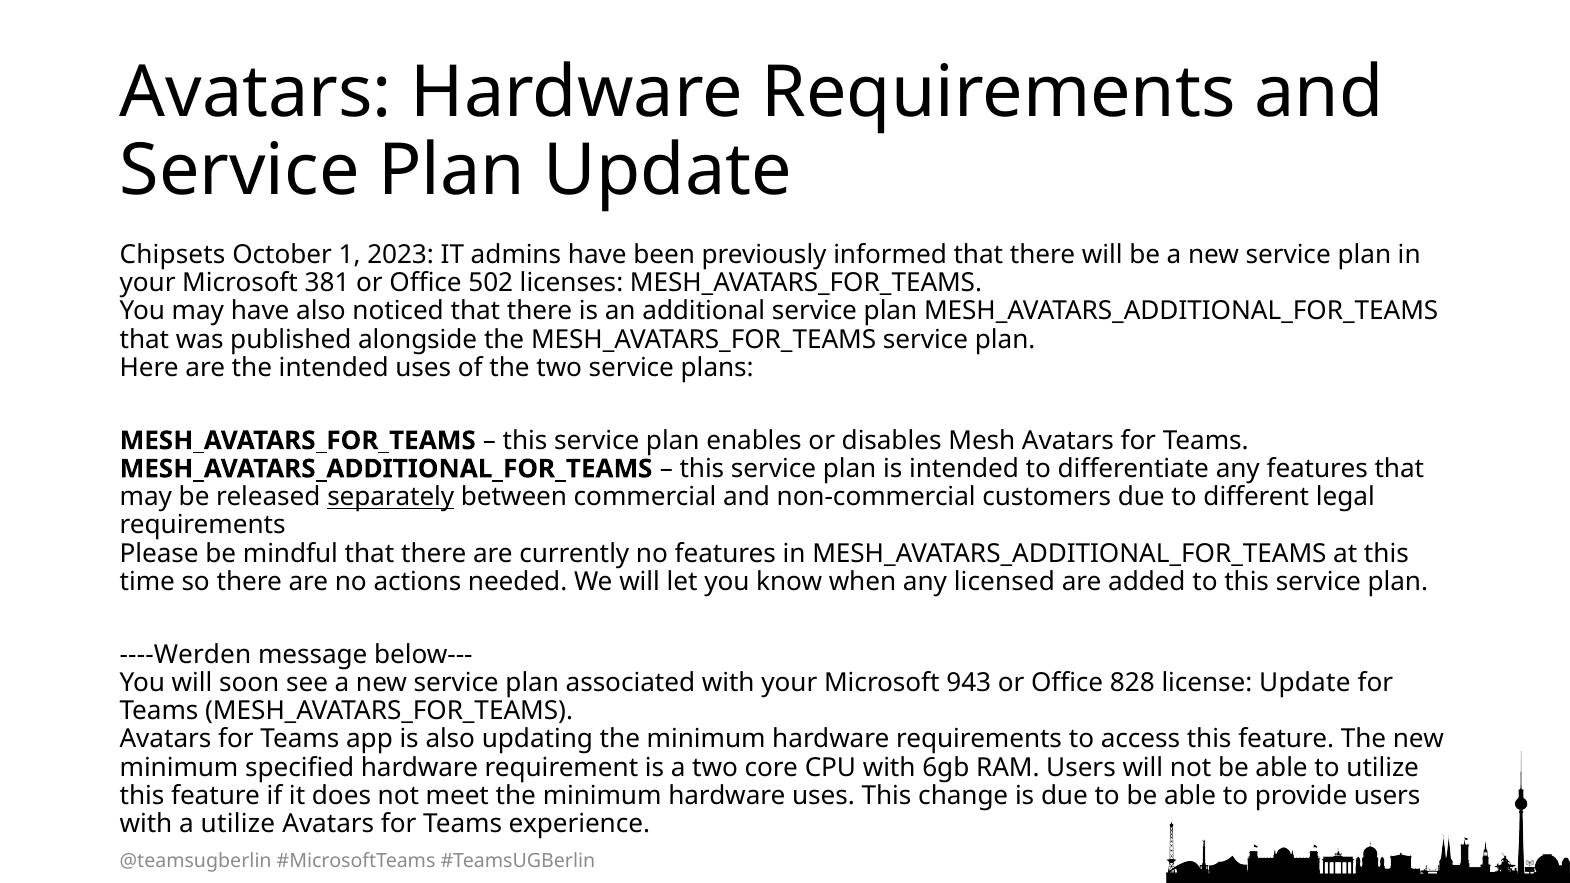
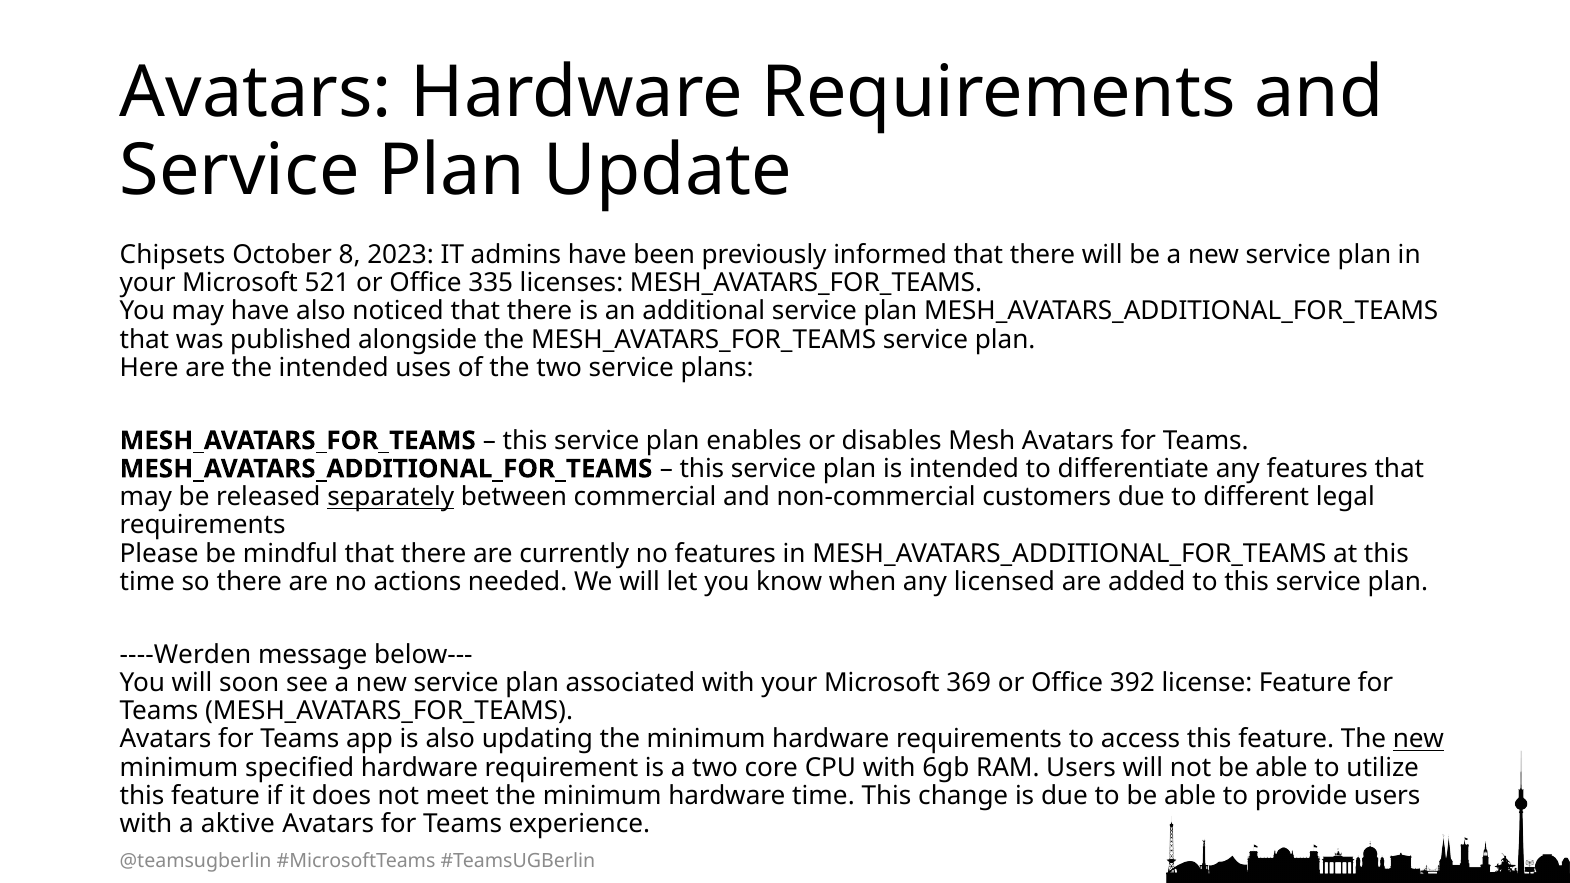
1: 1 -> 8 (350, 255)
381: 381 -> 521 (327, 283)
502: 502 -> 335 (491, 283)
943: 943 -> 369 (969, 683)
828: 828 -> 392 (1132, 683)
license Update: Update -> Feature (1305, 683)
new underline: none -> present (1418, 739)
hardware uses: uses -> time (823, 796)
a utilize: utilize -> aktive (238, 824)
